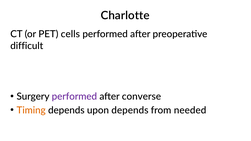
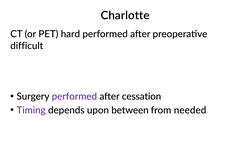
cells: cells -> hard (70, 34)
converse: converse -> cessation (142, 97)
Timing colour: orange -> purple (31, 110)
upon depends: depends -> between (130, 110)
